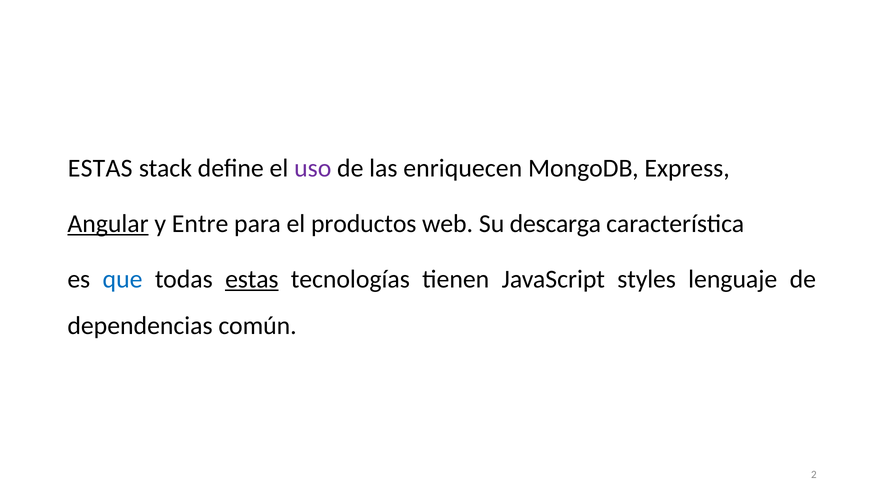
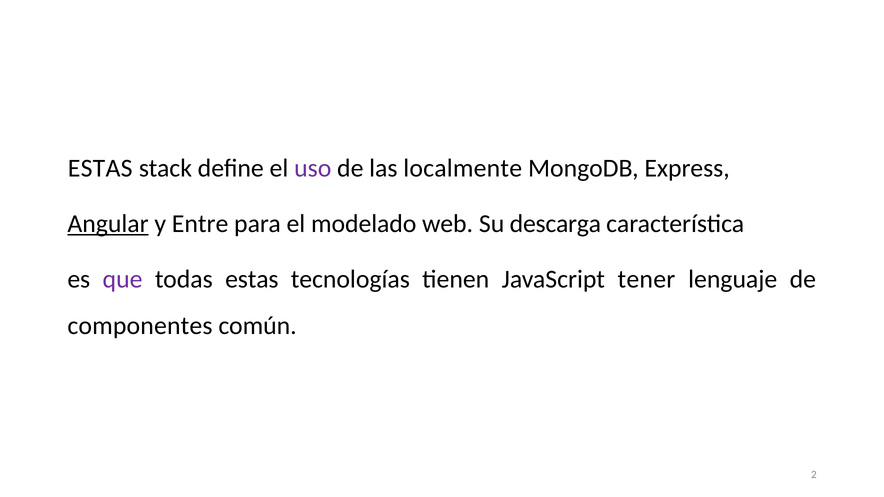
enriquecen: enriquecen -> localmente (463, 168)
productos: productos -> modelado (364, 224)
que colour: blue -> purple (123, 279)
estas underline: present -> none (252, 279)
styles: styles -> tener (646, 279)
dependencias: dependencias -> componentes (140, 326)
